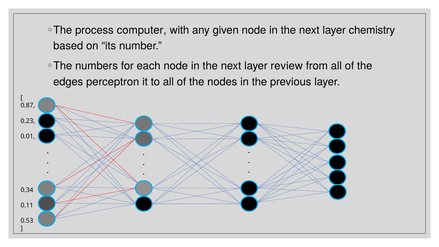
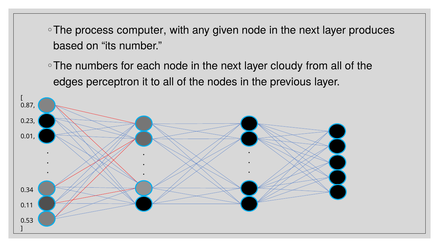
chemistry: chemistry -> produces (372, 30)
review: review -> cloudy (287, 66)
